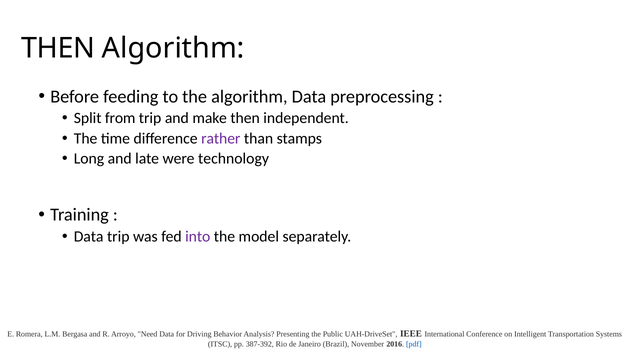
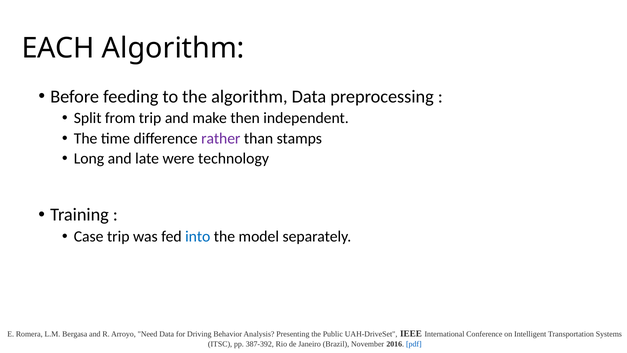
THEN: THEN -> EACH (58, 48)
Data: Data -> Case (89, 236)
into colour: purple -> blue (198, 236)
